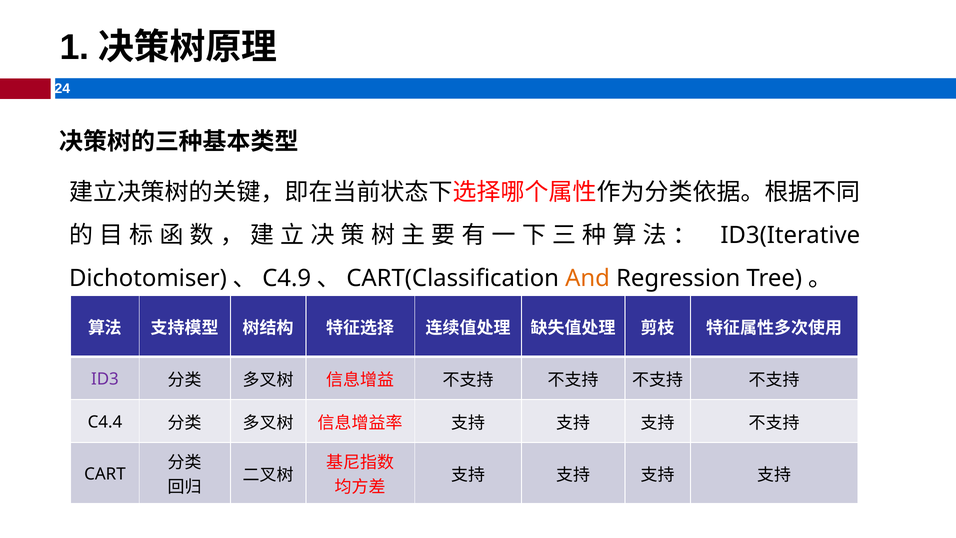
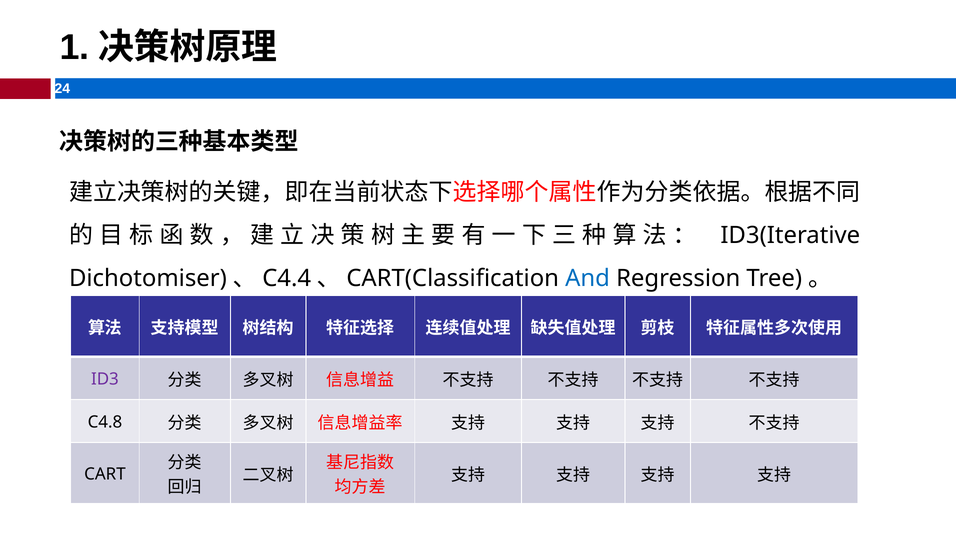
C4.9: C4.9 -> C4.4 (287, 278)
And colour: orange -> blue (588, 278)
C4.4: C4.4 -> C4.8 (105, 422)
